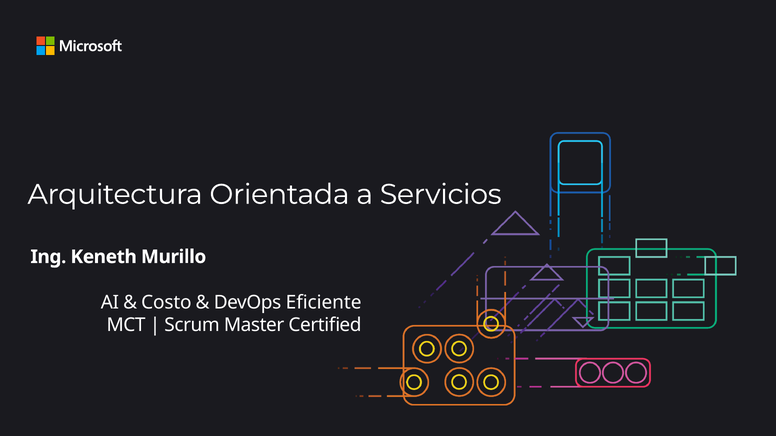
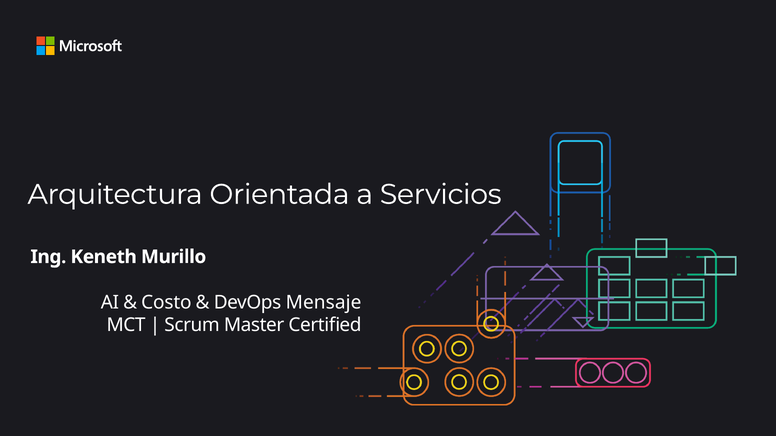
Eficiente: Eficiente -> Mensaje (324, 303)
